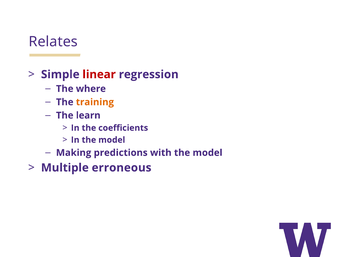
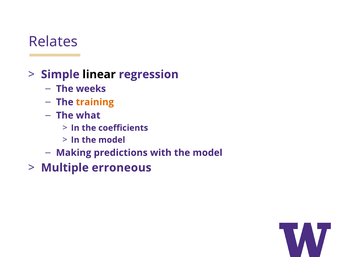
linear colour: red -> black (99, 74)
where: where -> weeks (91, 89)
learn: learn -> what (88, 116)
